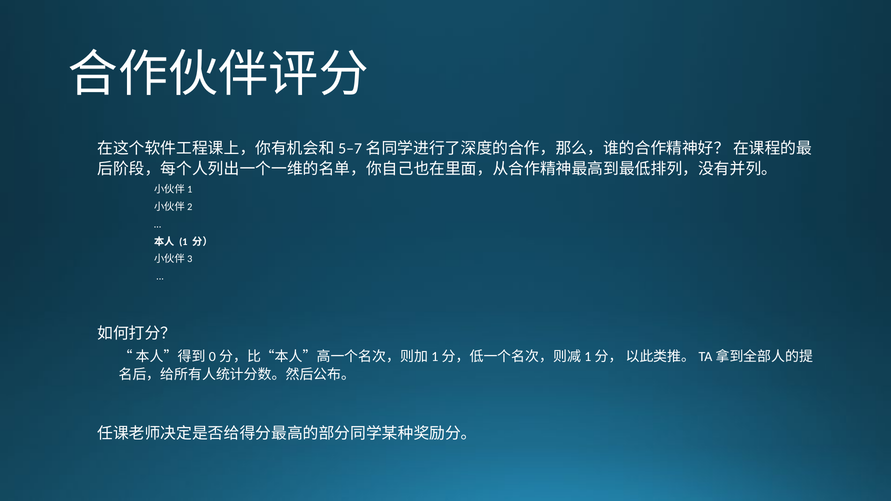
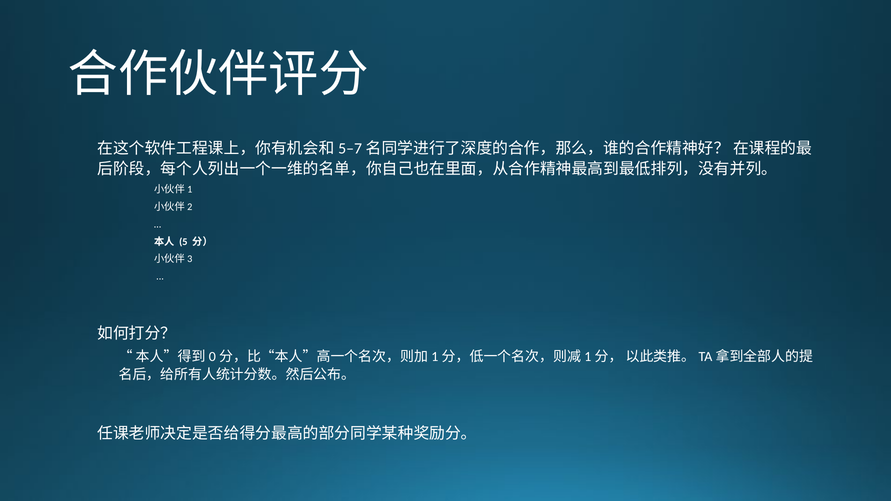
1: 1 -> 5 (183, 242)
